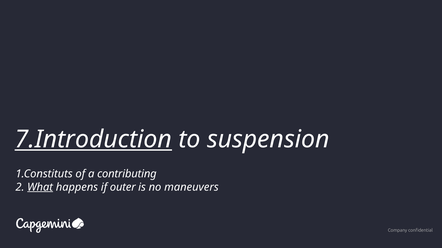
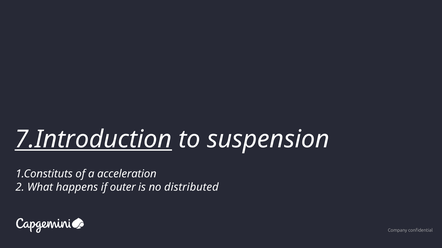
contributing: contributing -> acceleration (127, 174)
What underline: present -> none (40, 188)
maneuvers: maneuvers -> distributed (191, 188)
